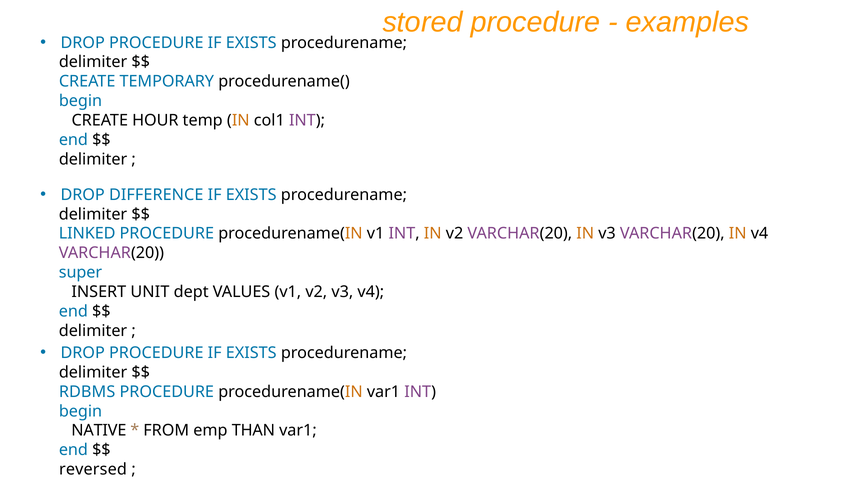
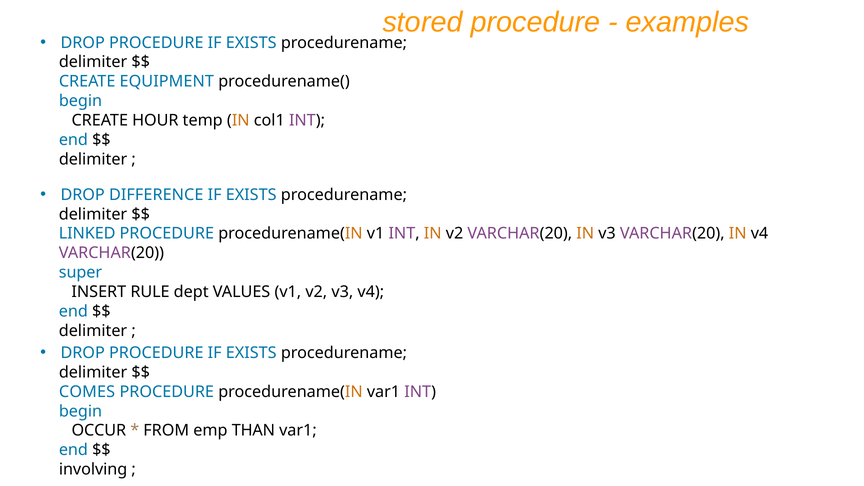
TEMPORARY: TEMPORARY -> EQUIPMENT (167, 82)
UNIT: UNIT -> RULE (150, 292)
RDBMS: RDBMS -> COMES (87, 392)
NATIVE: NATIVE -> OCCUR (99, 431)
reversed: reversed -> involving (93, 470)
